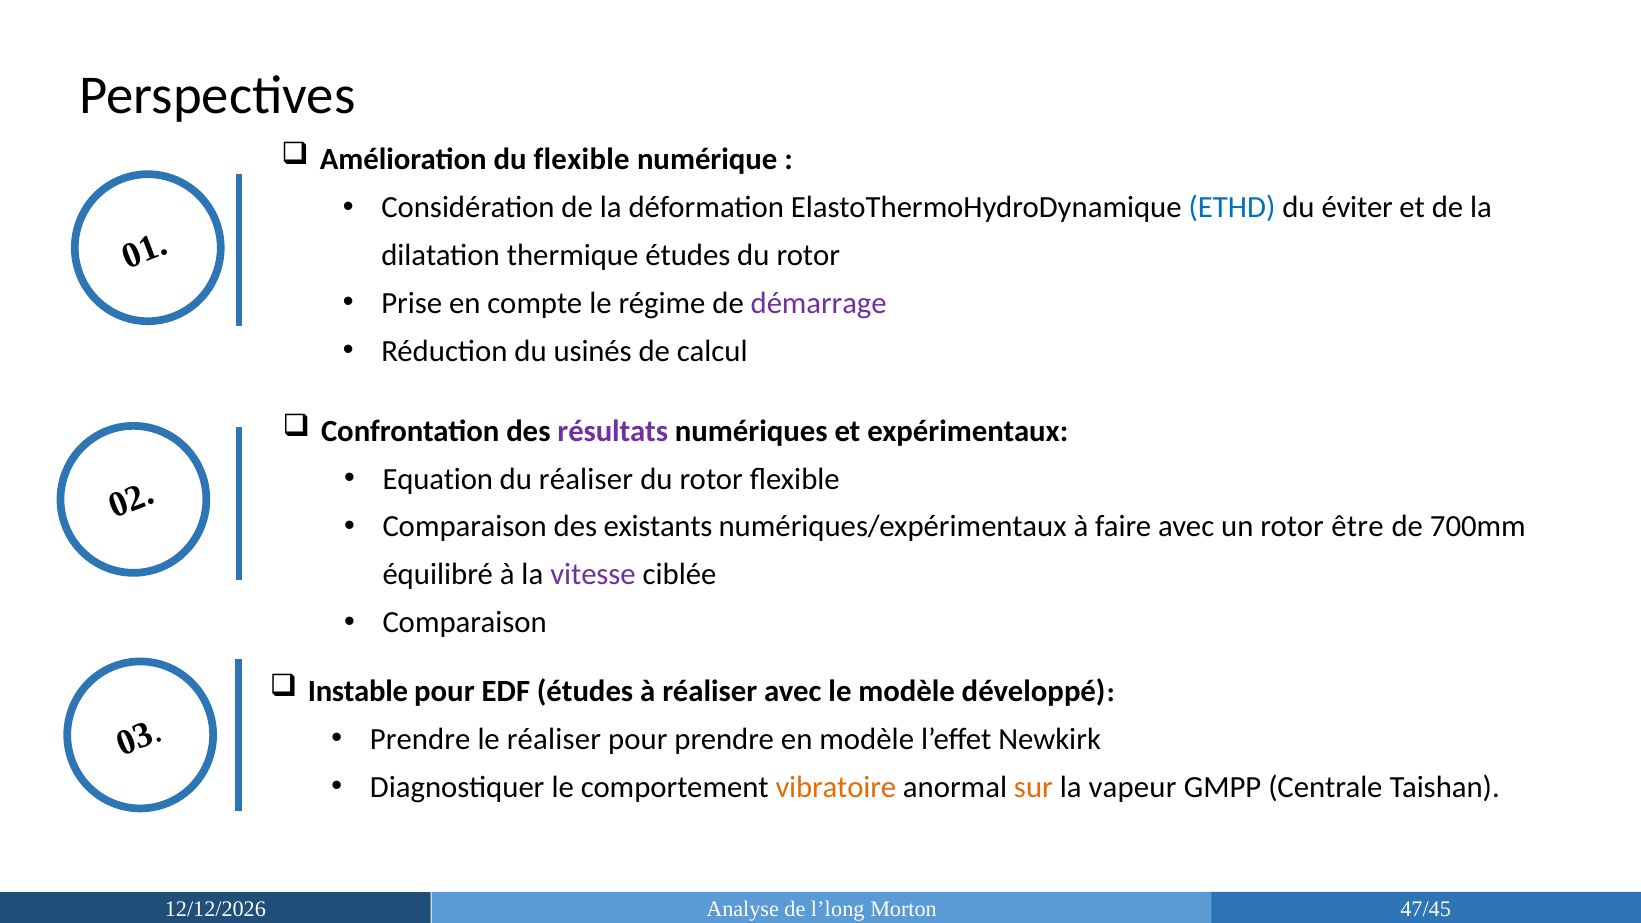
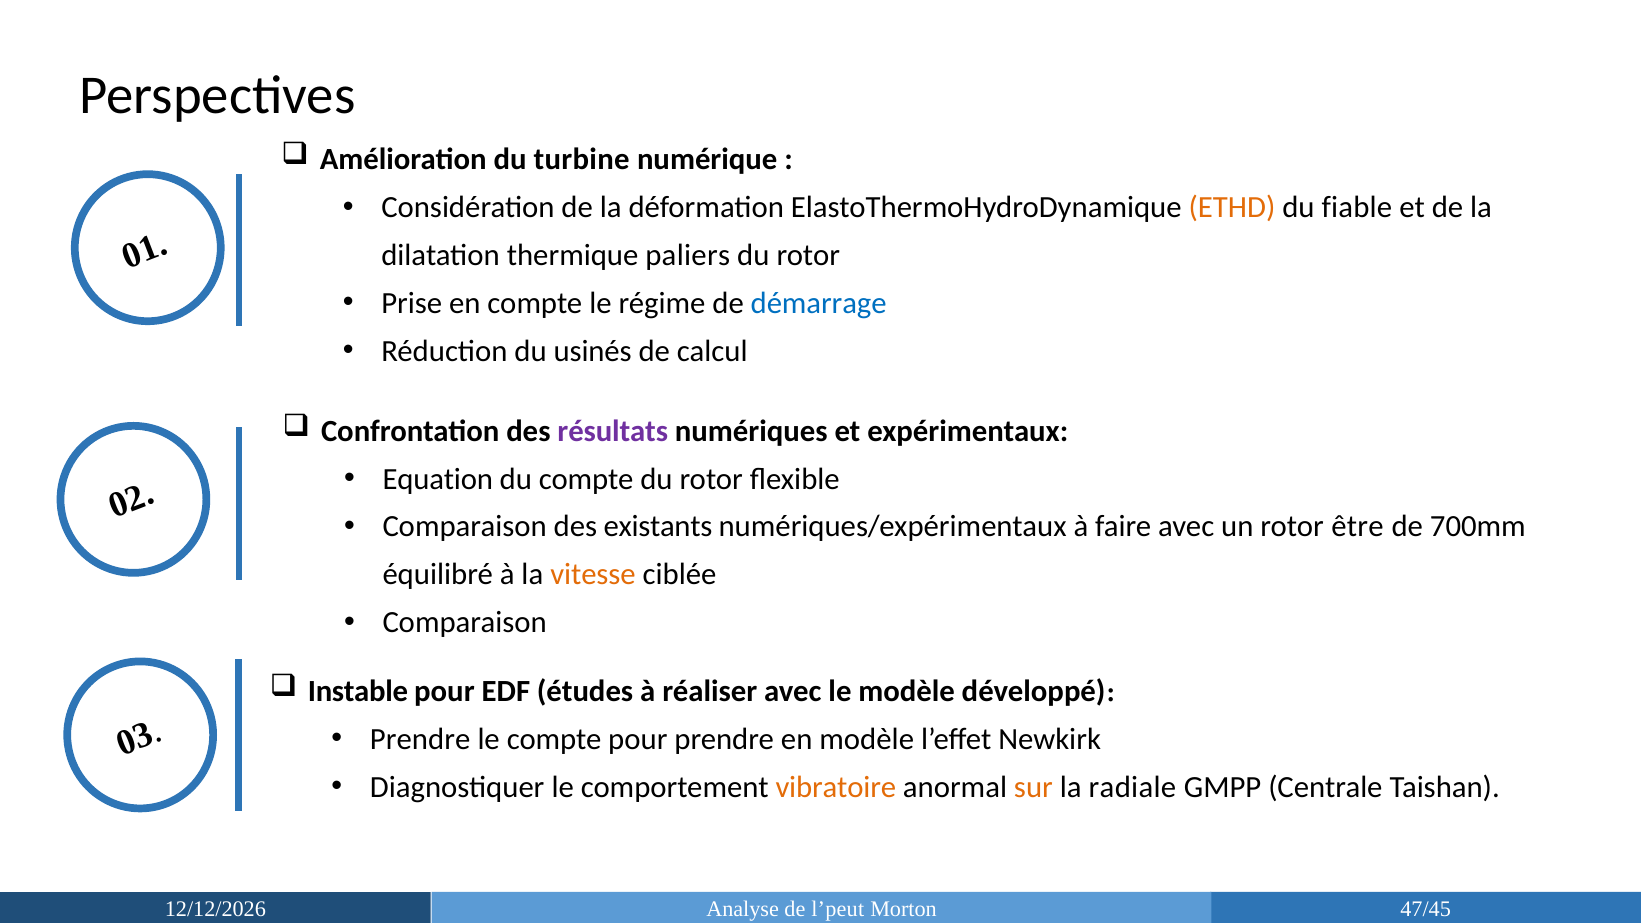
du flexible: flexible -> turbine (582, 160)
ETHD colour: blue -> orange (1232, 208)
éviter: éviter -> fiable (1357, 208)
thermique études: études -> paliers (688, 256)
démarrage colour: purple -> blue (819, 303)
du réaliser: réaliser -> compte (586, 479)
vitesse colour: purple -> orange (593, 575)
le réaliser: réaliser -> compte (554, 739)
vapeur: vapeur -> radiale (1132, 787)
l’long: l’long -> l’peut (838, 909)
